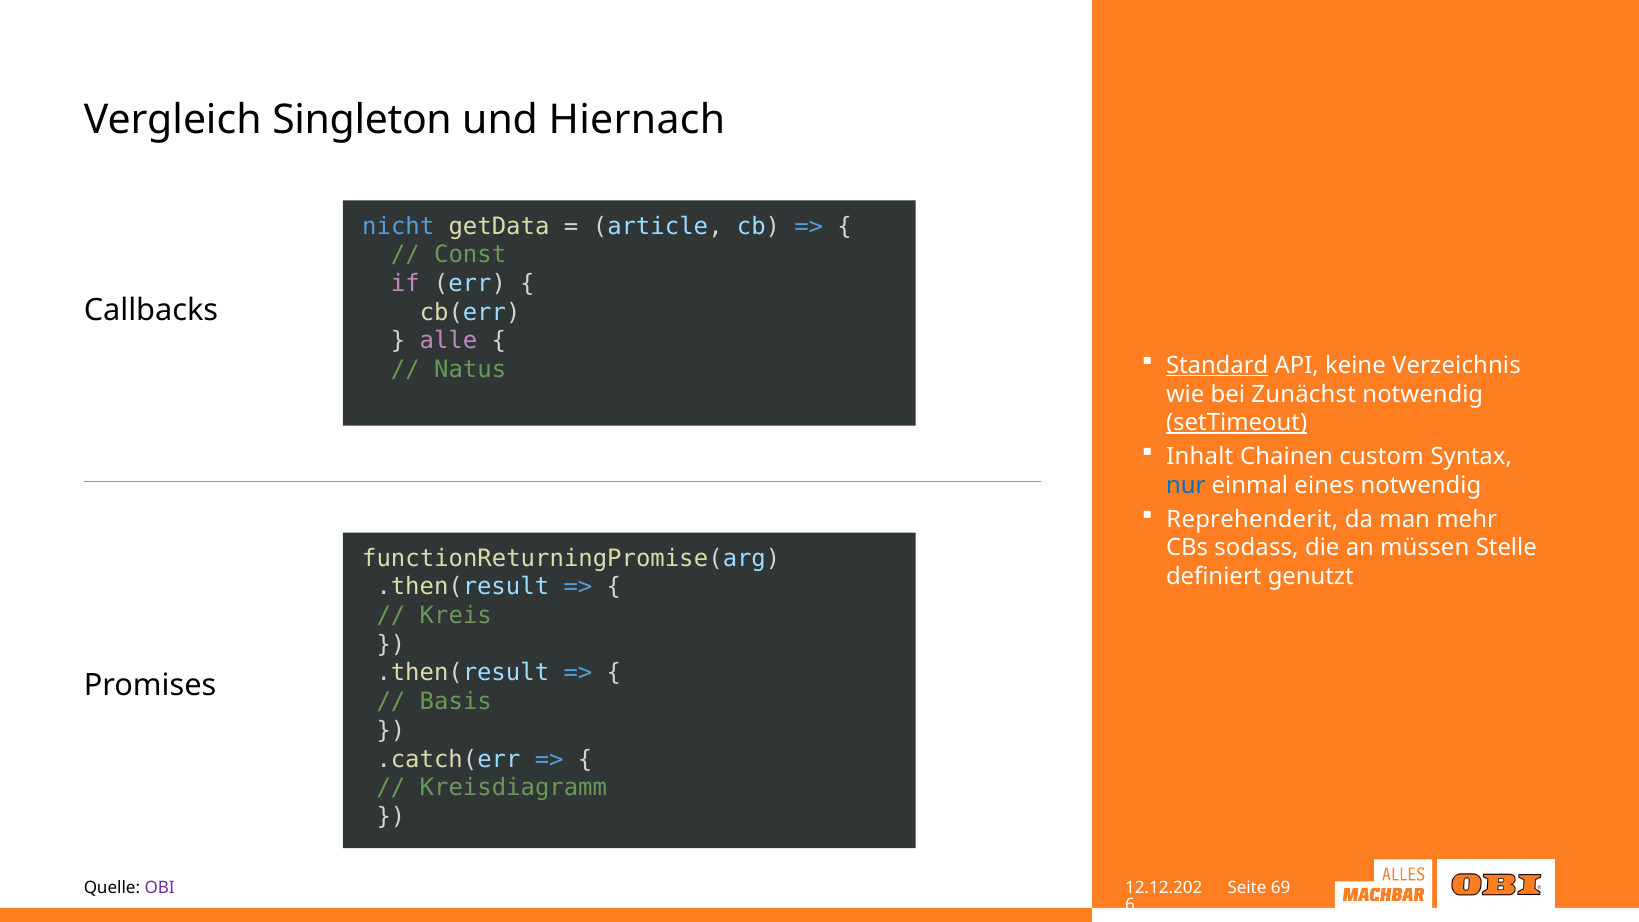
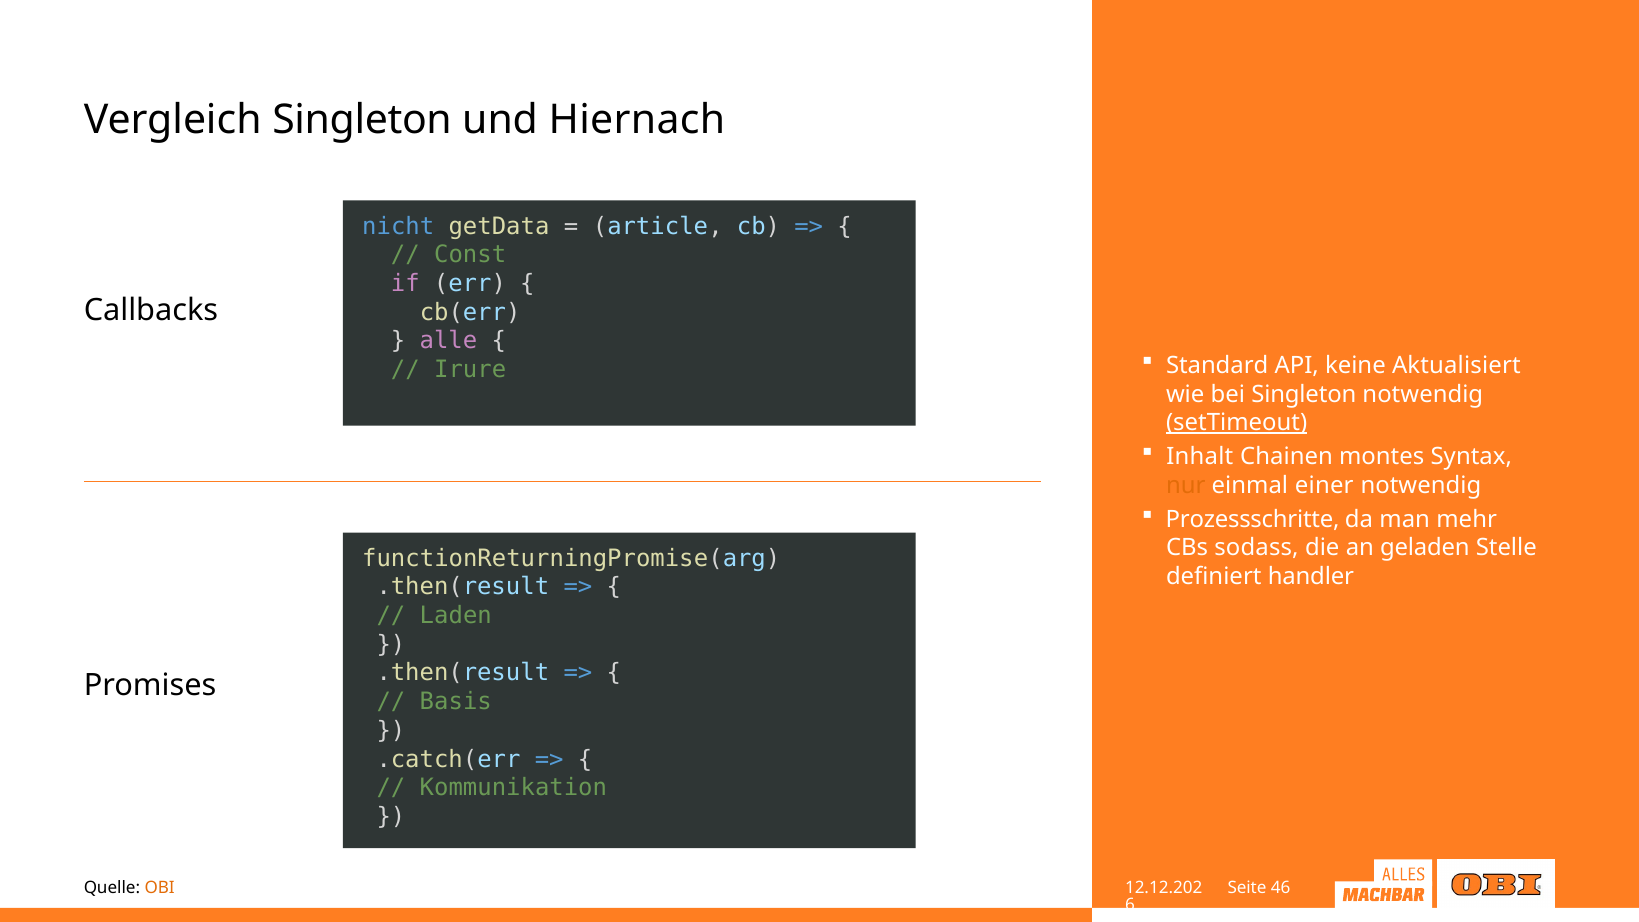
Standard underline: present -> none (1217, 365)
Verzeichnis: Verzeichnis -> Aktualisiert (1456, 365)
Natus: Natus -> Irure (470, 370)
bei Zunächst: Zunächst -> Singleton (1304, 394)
custom: custom -> montes (1382, 457)
nur colour: blue -> orange (1186, 485)
eines: eines -> einer (1324, 485)
Reprehenderit: Reprehenderit -> Prozessschritte (1253, 519)
müssen: müssen -> geladen (1425, 548)
genutzt: genutzt -> handler (1311, 577)
Kreis: Kreis -> Laden (456, 616)
Kreisdiagramm: Kreisdiagramm -> Kommunikation (513, 788)
OBI colour: purple -> orange (160, 888)
69: 69 -> 46 (1281, 888)
